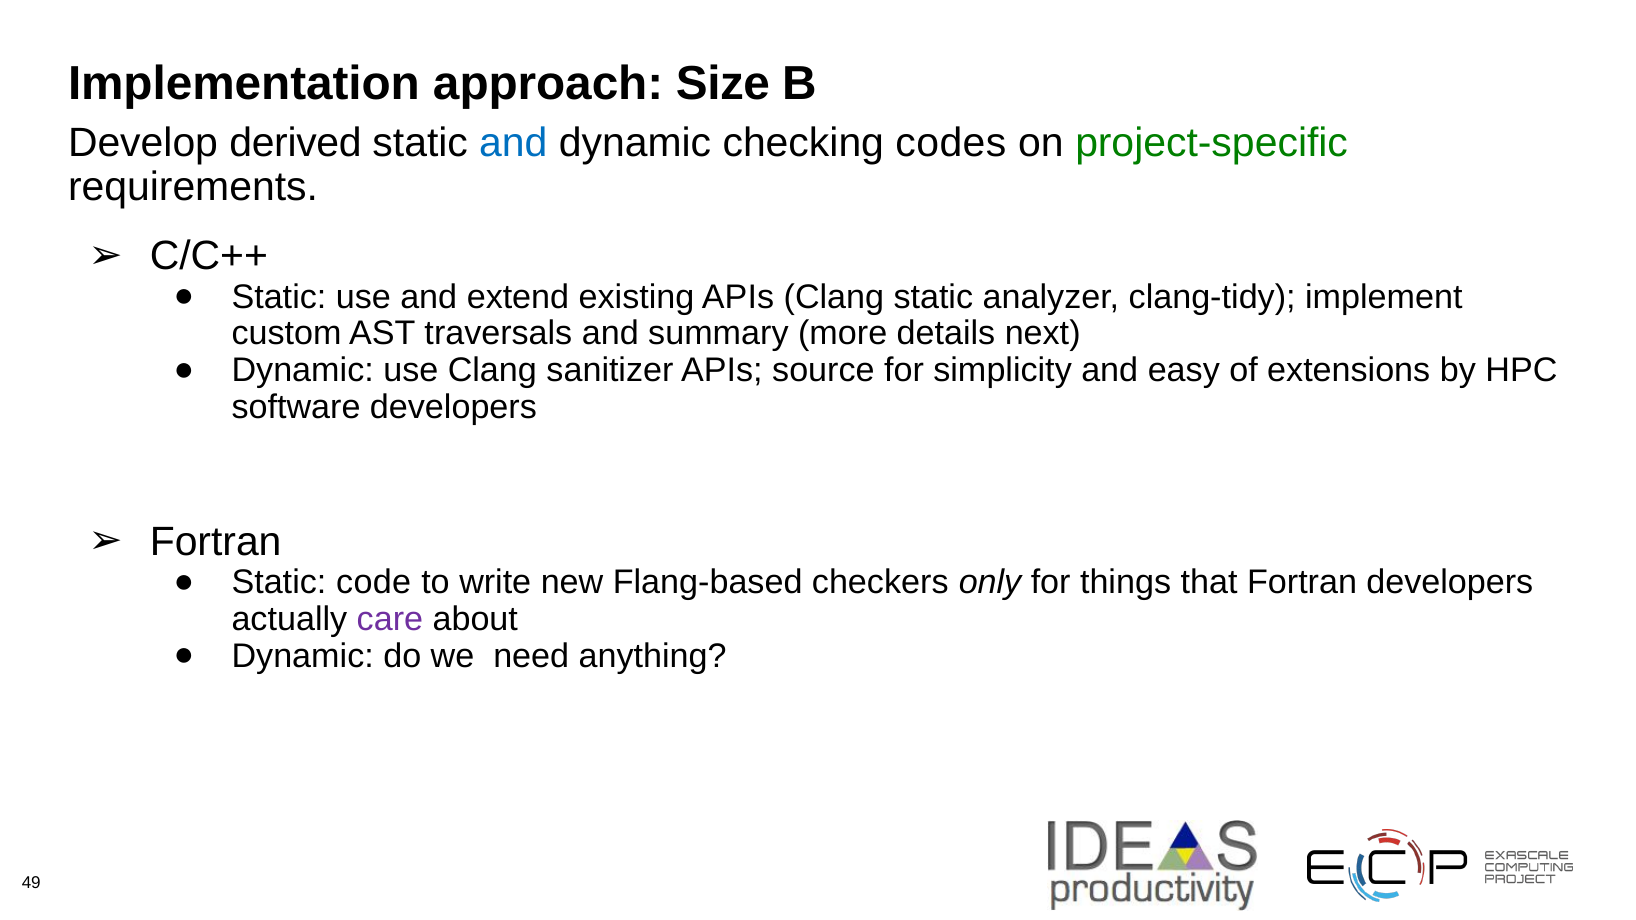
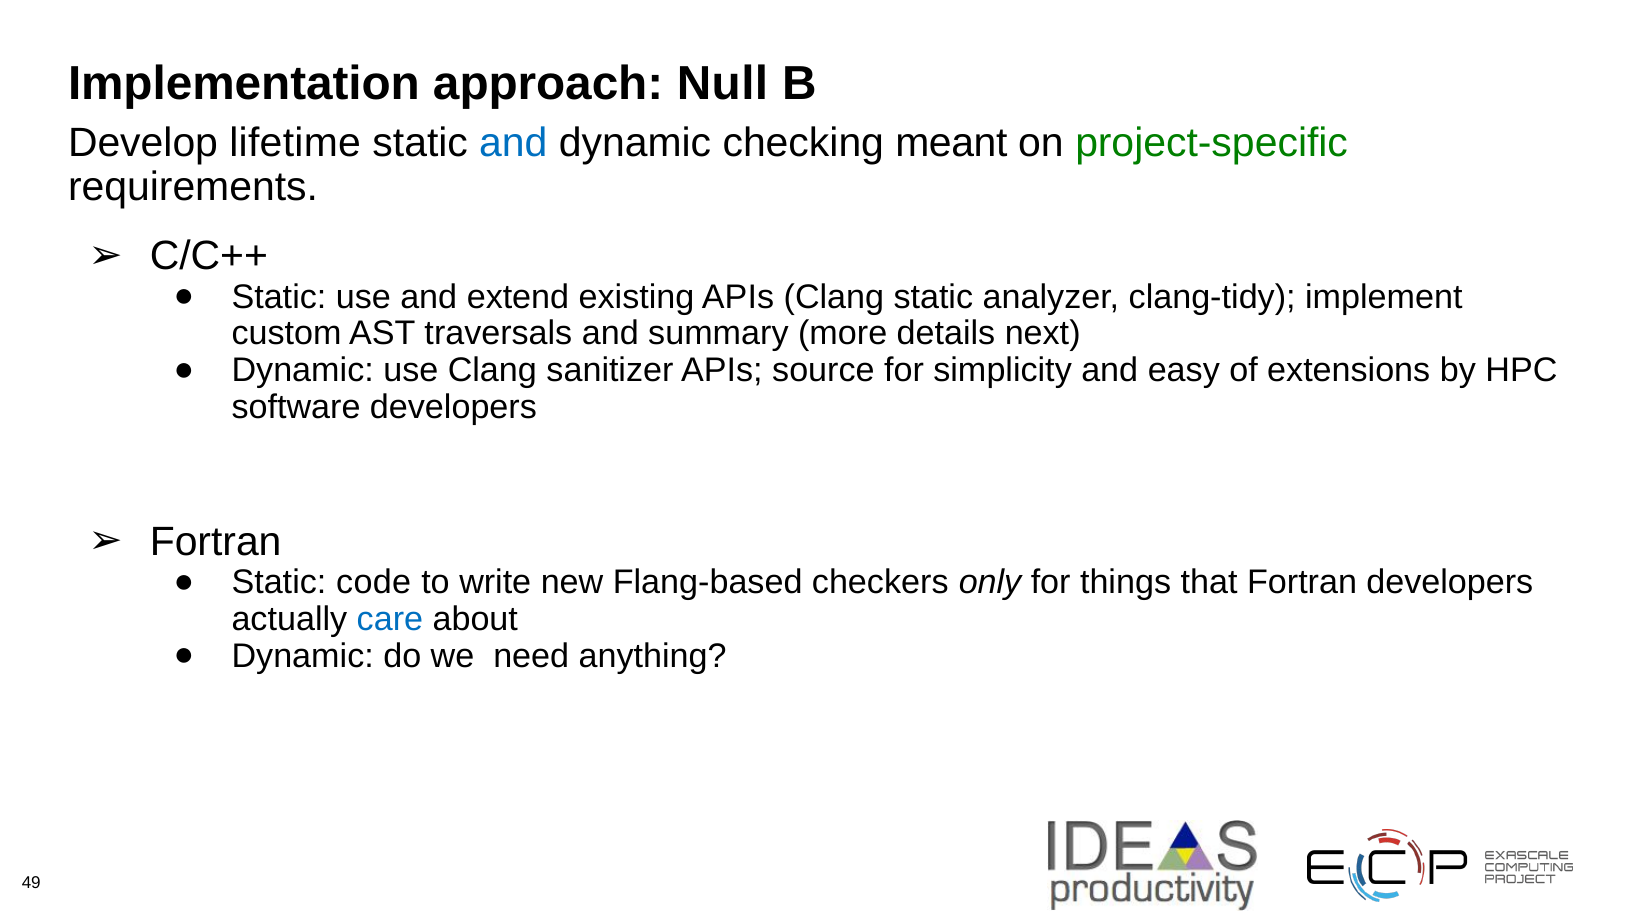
Size: Size -> Null (722, 84)
derived: derived -> lifetime (295, 143)
codes: codes -> meant (951, 143)
care colour: purple -> blue (390, 619)
